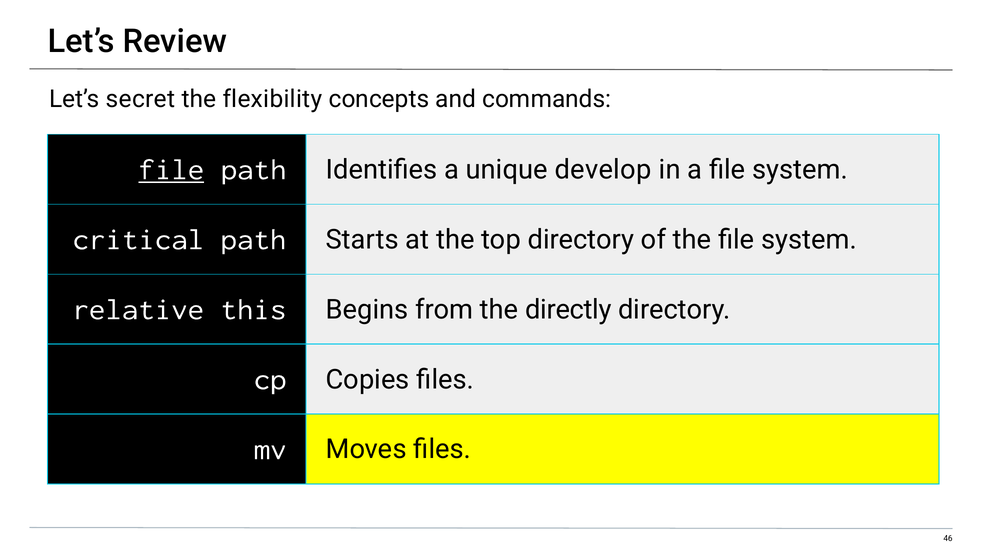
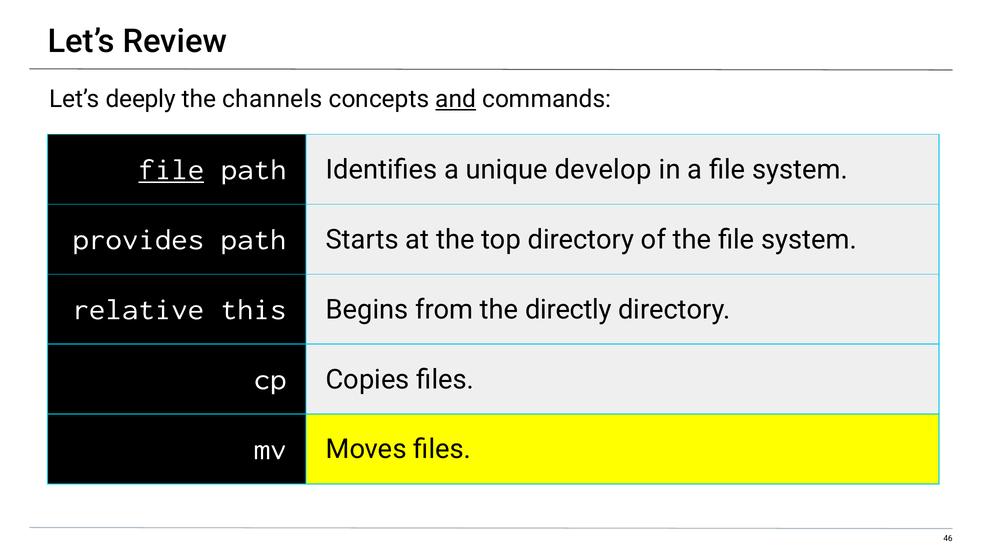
secret: secret -> deeply (141, 99)
flexibility: flexibility -> channels (272, 99)
and underline: none -> present (456, 99)
critical: critical -> provides (138, 239)
